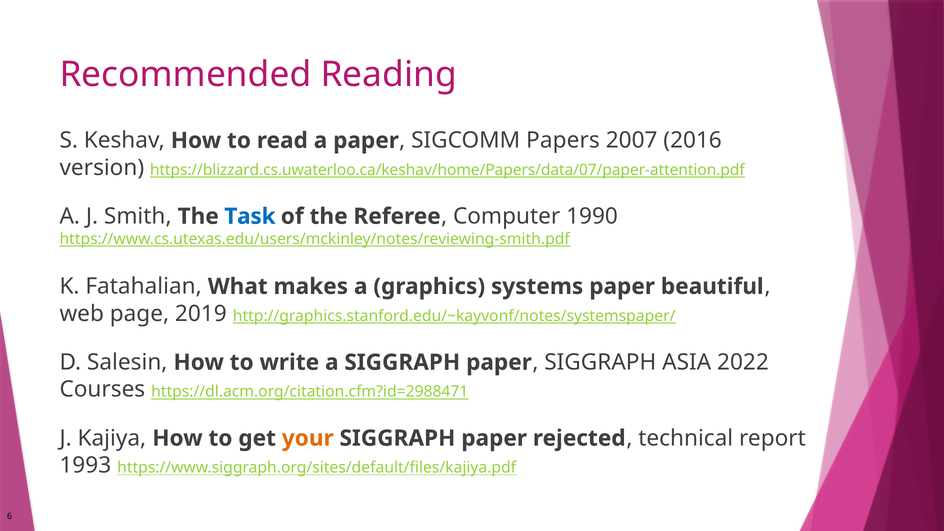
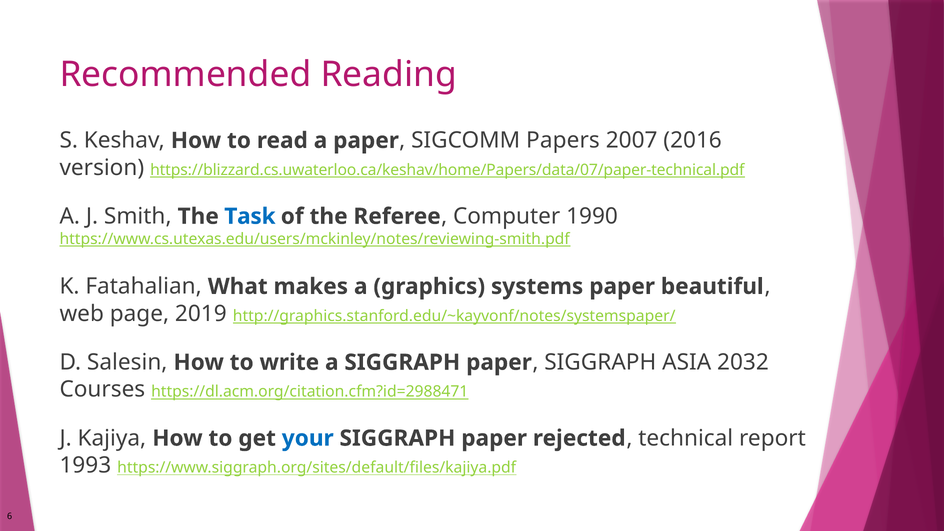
https://blizzard.cs.uwaterloo.ca/keshav/home/Papers/data/07/paper-attention.pdf: https://blizzard.cs.uwaterloo.ca/keshav/home/Papers/data/07/paper-attention.pdf -> https://blizzard.cs.uwaterloo.ca/keshav/home/Papers/data/07/paper-technical.pdf (447, 170)
2022: 2022 -> 2032 (743, 362)
your colour: orange -> blue (308, 438)
